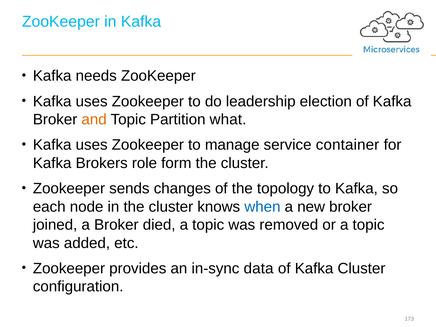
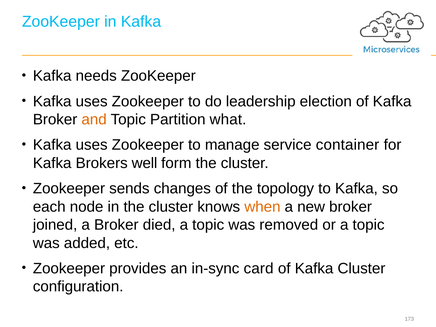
role: role -> well (145, 163)
when colour: blue -> orange (262, 207)
data: data -> card (259, 268)
